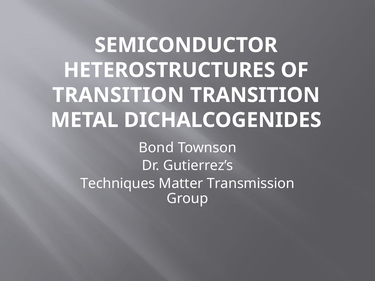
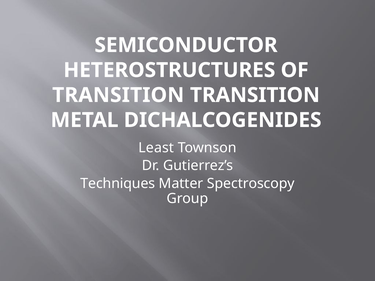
Bond: Bond -> Least (156, 148)
Transmission: Transmission -> Spectroscopy (251, 184)
